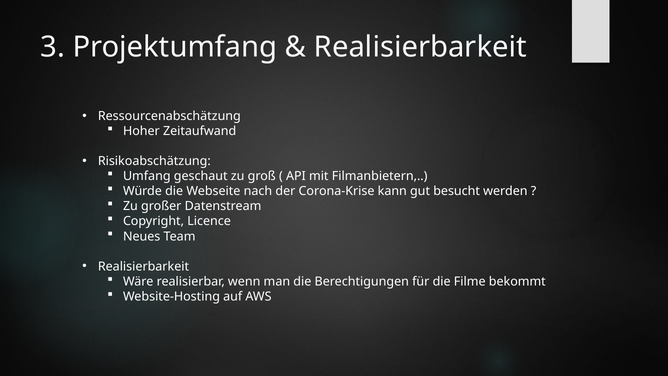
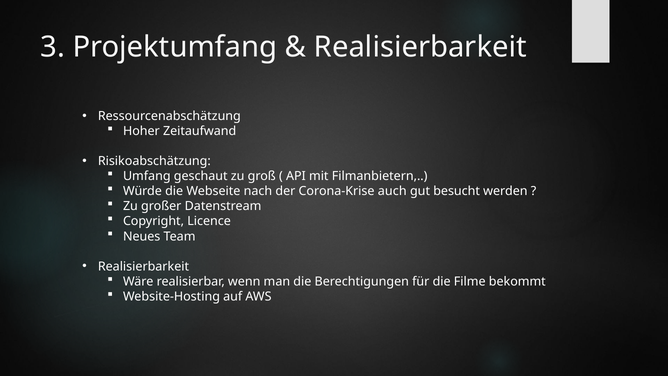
kann: kann -> auch (392, 191)
